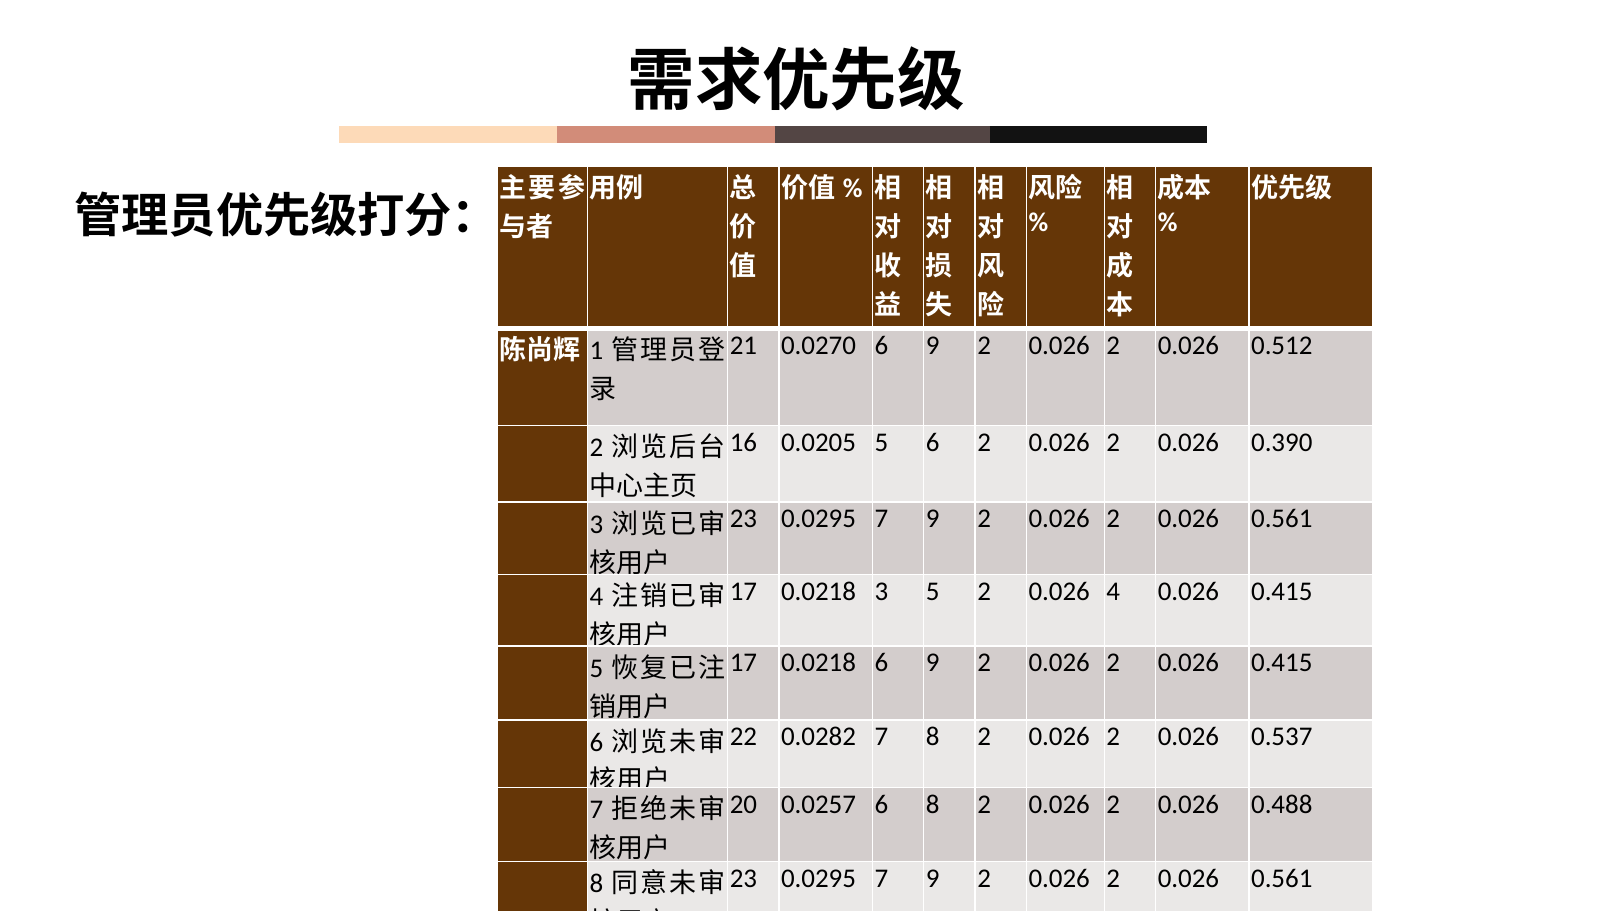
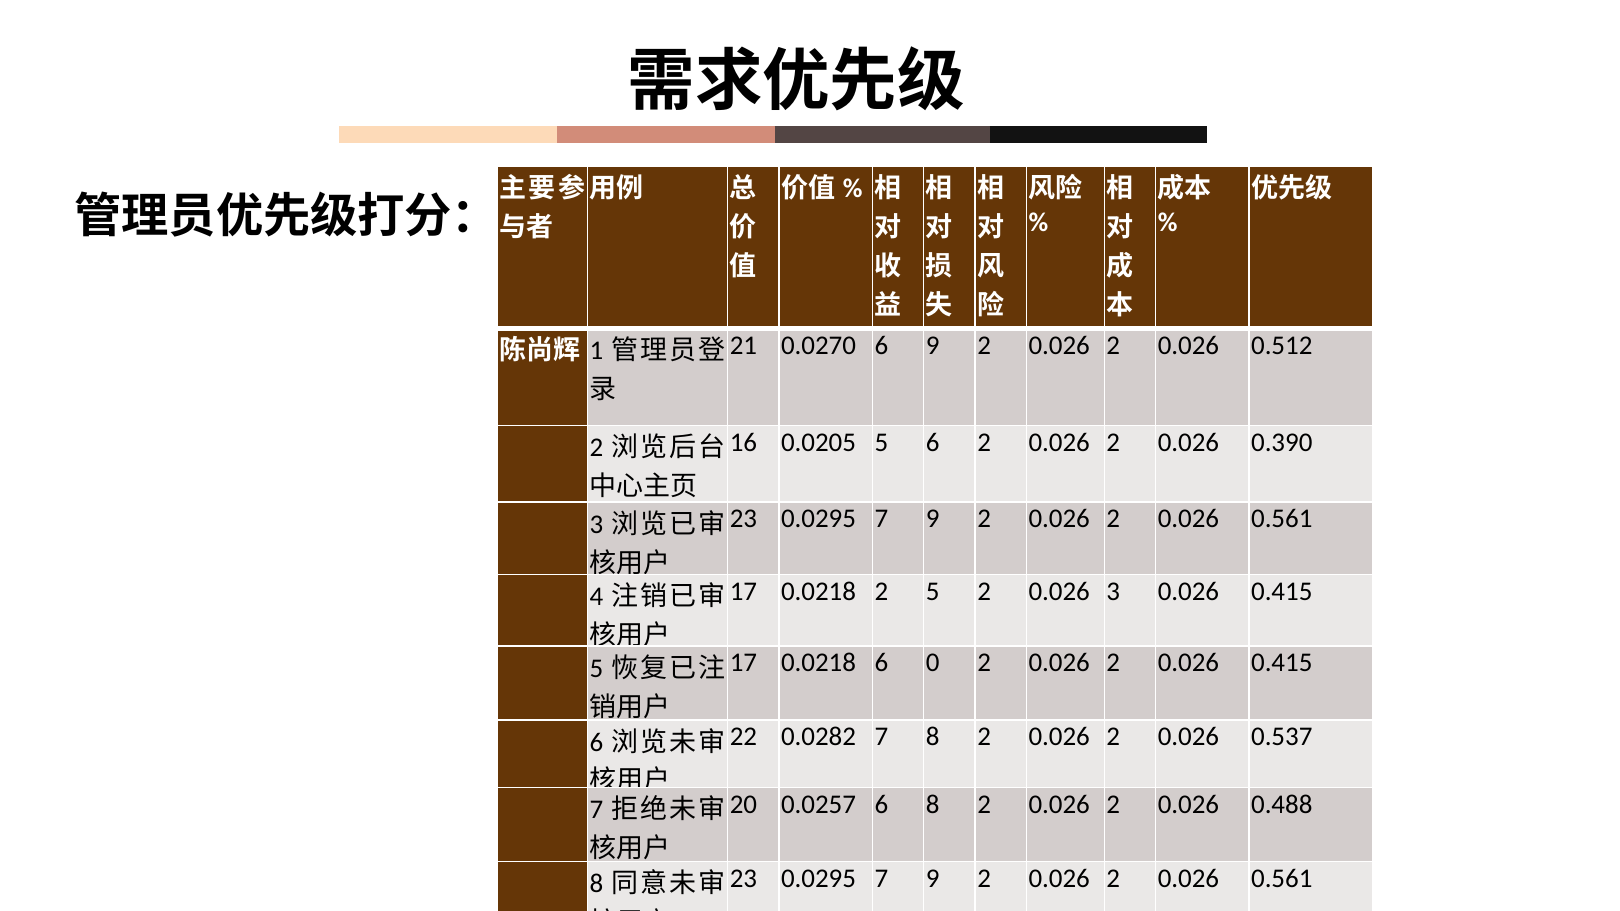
0.0218 3: 3 -> 2 (881, 592)
0.026 4: 4 -> 3 (1113, 592)
0.0218 6 9: 9 -> 0 (933, 663)
